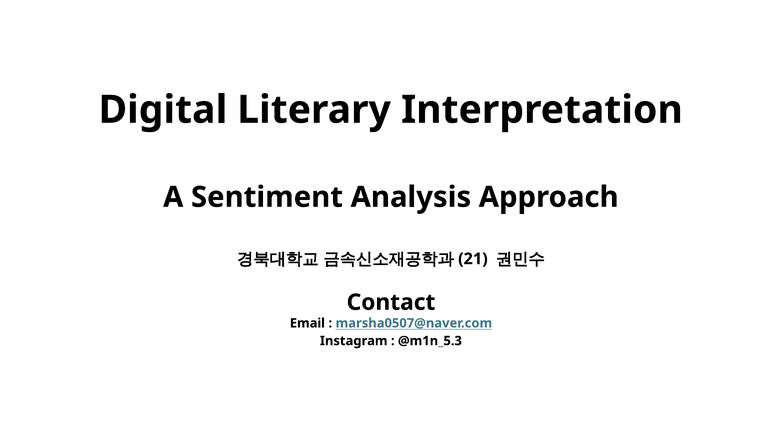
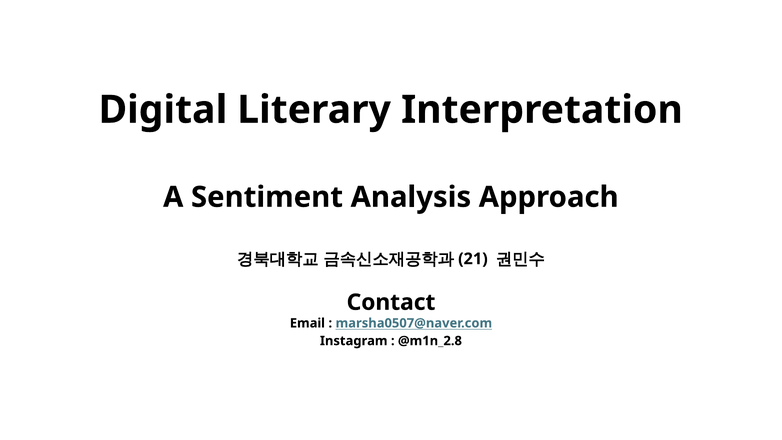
@m1n_5.3: @m1n_5.3 -> @m1n_2.8 (430, 341)
